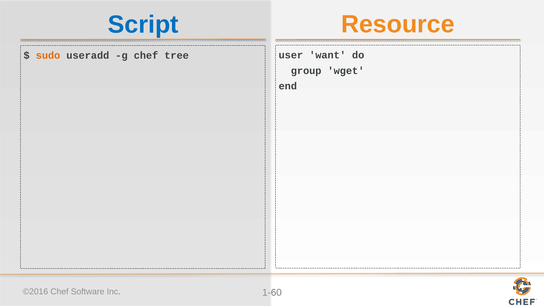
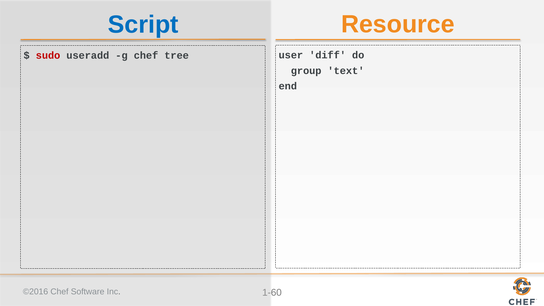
sudo colour: orange -> red (48, 55)
want: want -> diff (328, 55)
wget: wget -> text (346, 71)
